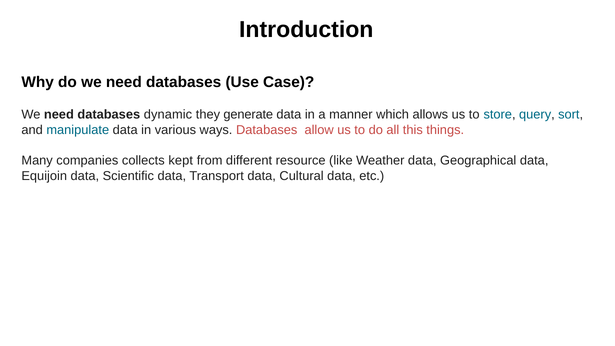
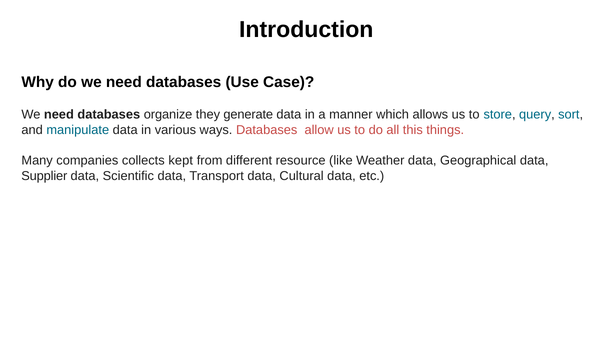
dynamic: dynamic -> organize (168, 114)
Equijoin: Equijoin -> Supplier (44, 176)
